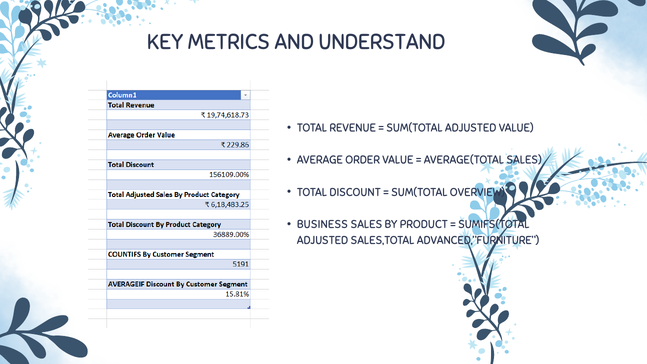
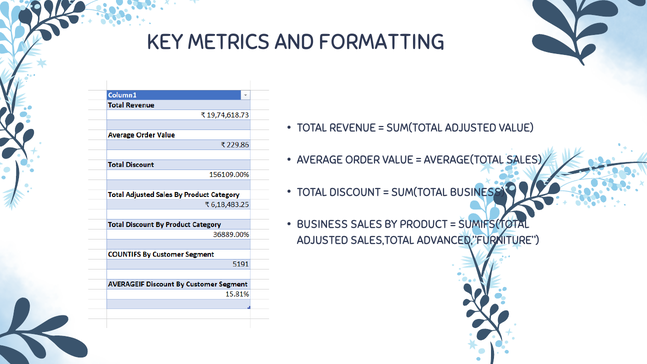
UNDERSTAND: UNDERSTAND -> FORMATTING (382, 42)
SUM(TOTAL OVERVIEW: OVERVIEW -> BUSINESS (477, 192)
